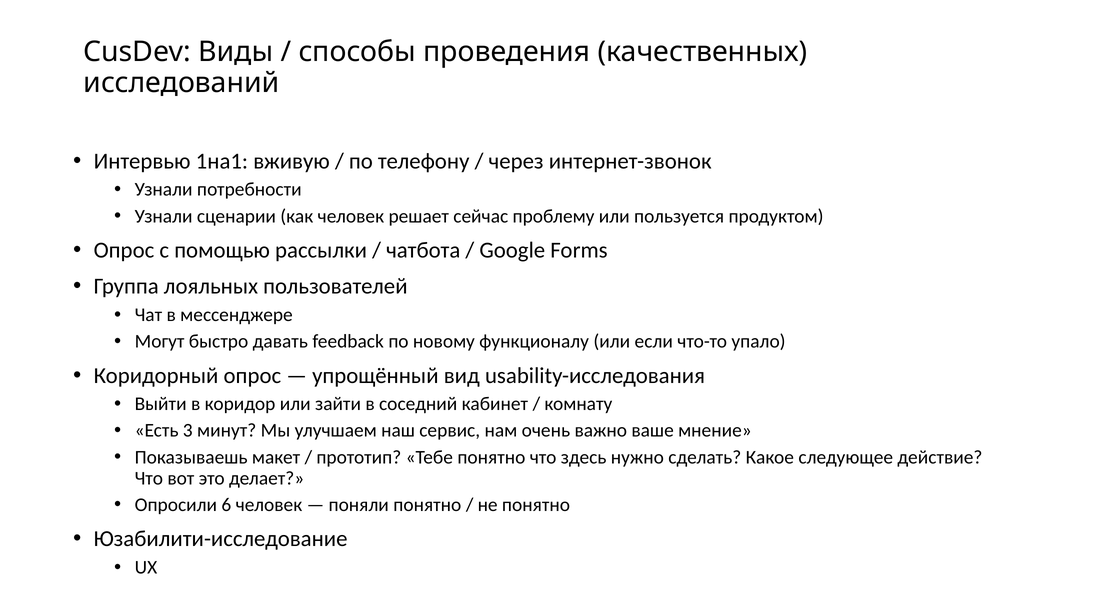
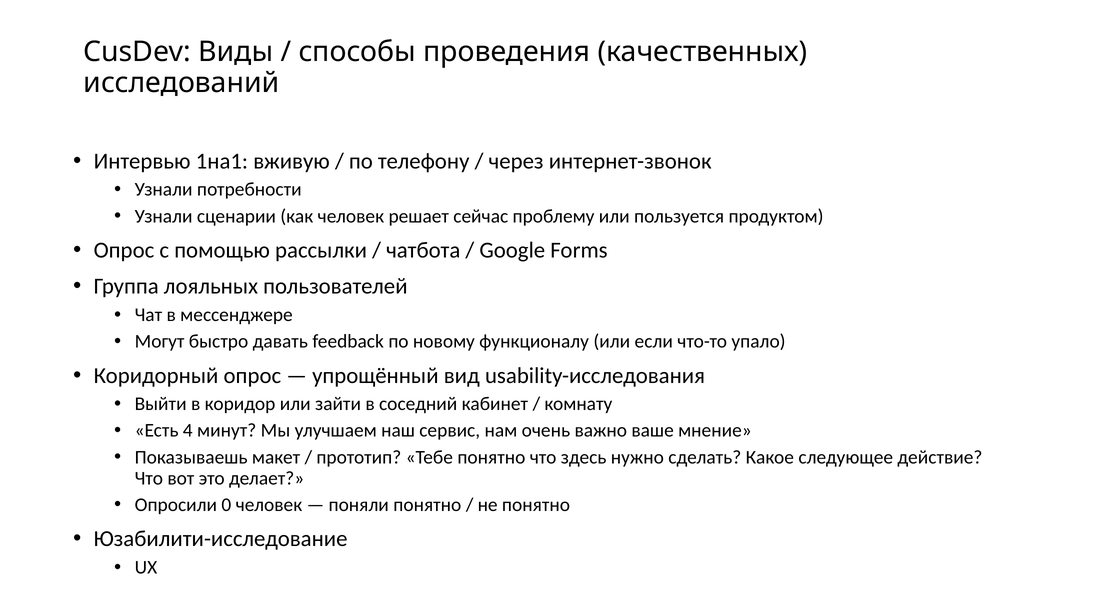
3: 3 -> 4 (188, 431)
6: 6 -> 0 (226, 505)
